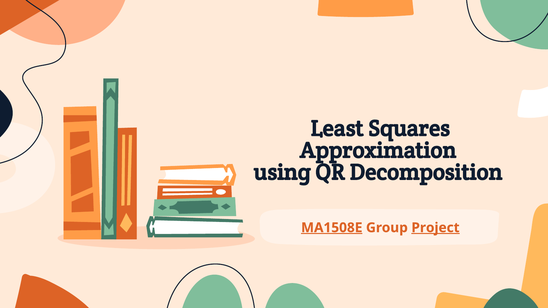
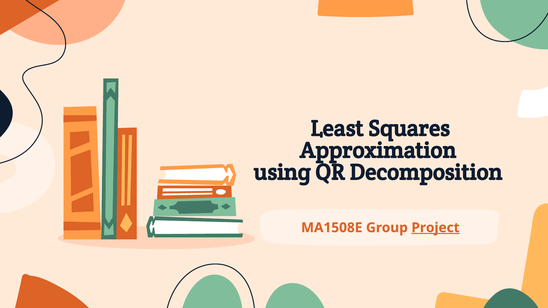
MA1508E underline: present -> none (332, 228)
